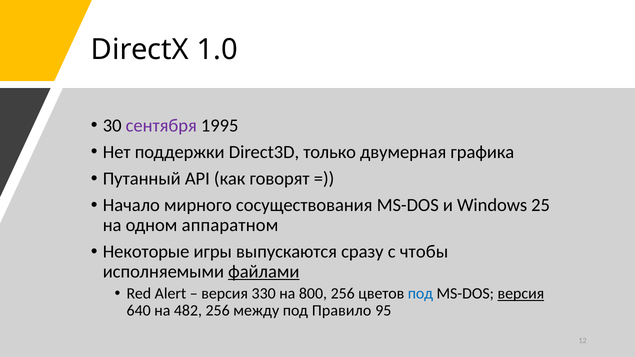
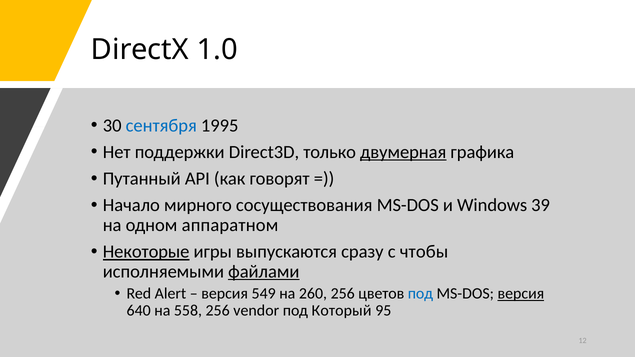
сентября colour: purple -> blue (161, 126)
двумерная underline: none -> present (403, 152)
25: 25 -> 39 (541, 205)
Некоторые underline: none -> present (146, 252)
330: 330 -> 549 (264, 294)
800: 800 -> 260 (313, 294)
482: 482 -> 558 (188, 311)
между: между -> vendor (256, 311)
Правило: Правило -> Который (342, 311)
